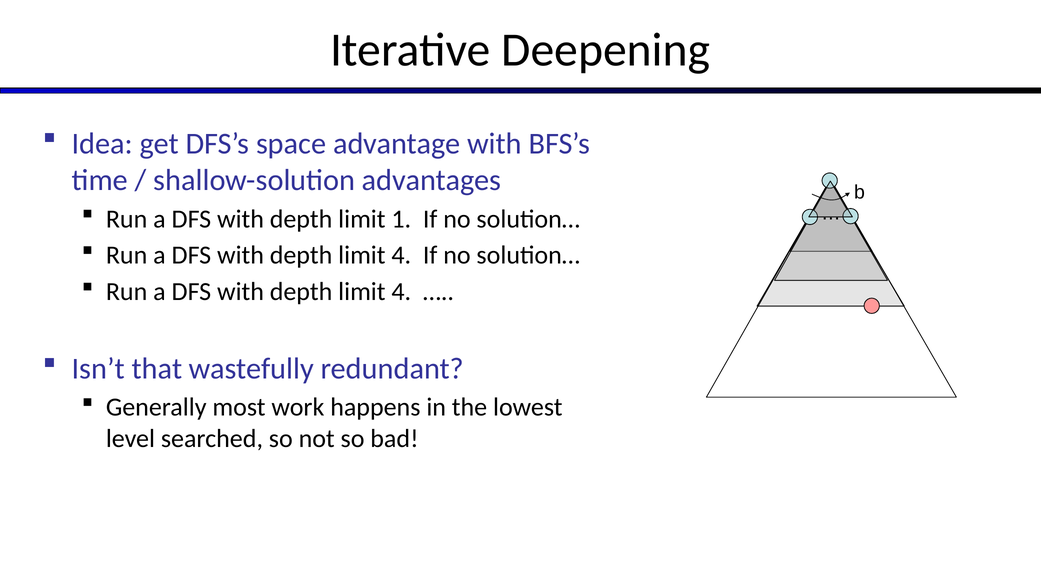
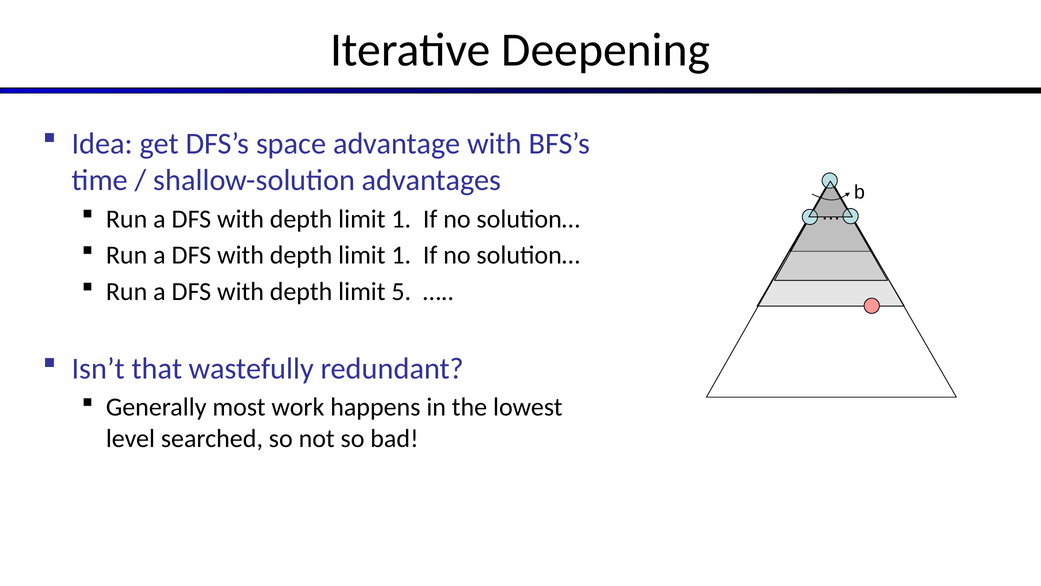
4: 4 -> 1 (401, 255)
4: 4 -> 5 (401, 292)
